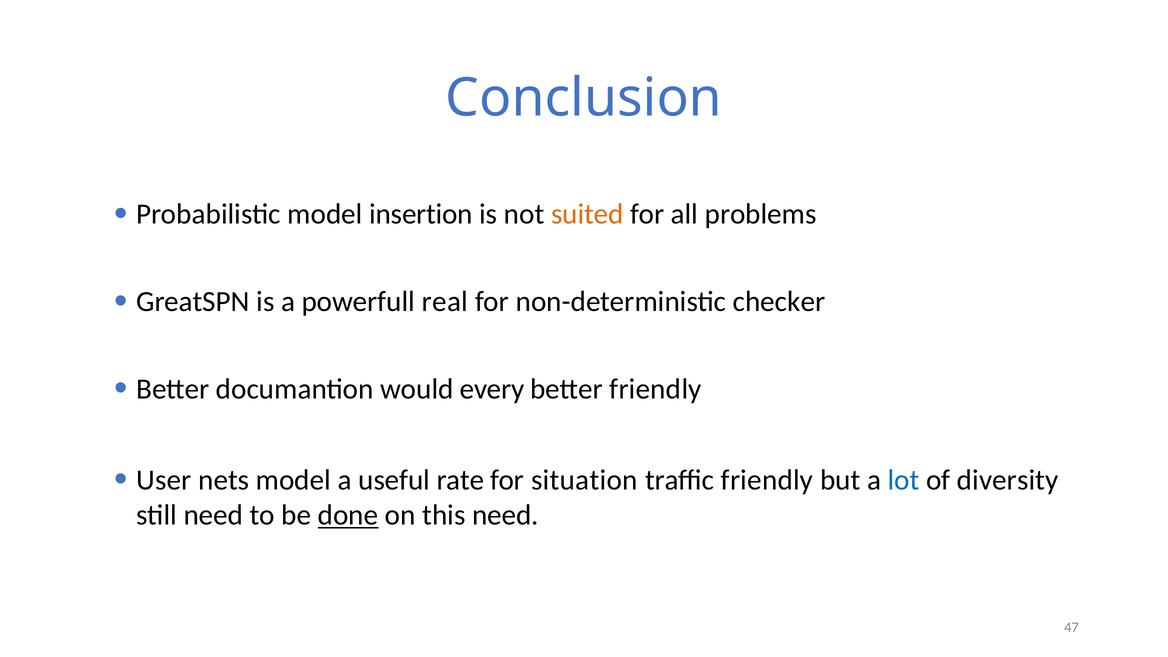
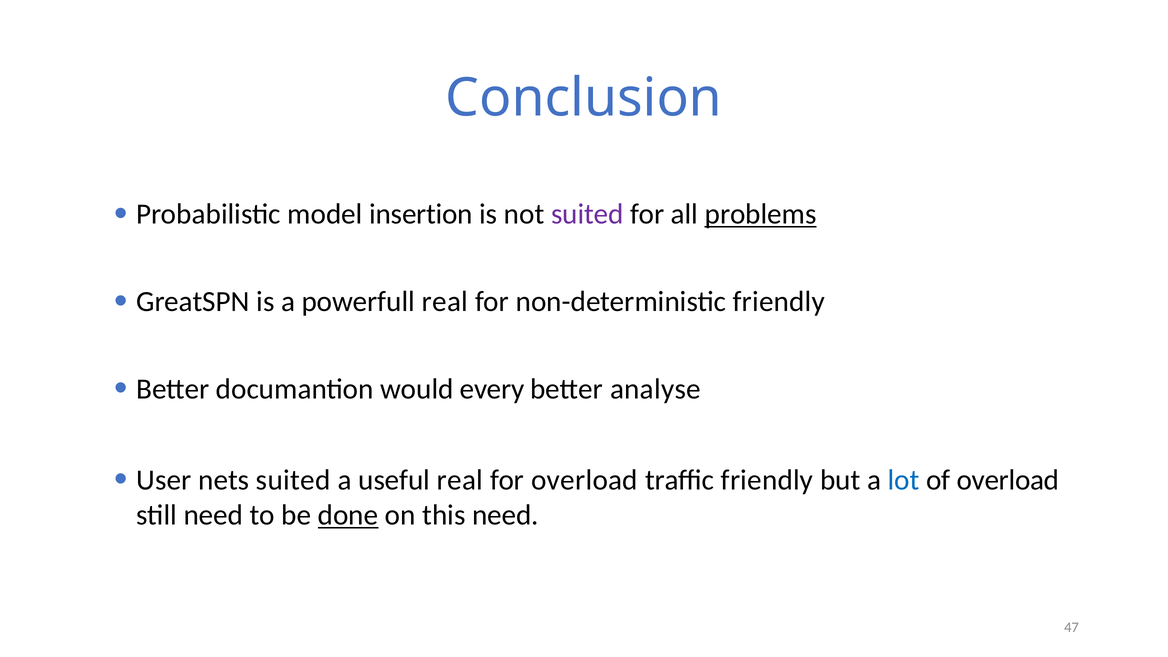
suited colour: orange -> purple (587, 214)
problems underline: none -> present (761, 214)
non-deterministic checker: checker -> friendly (779, 302)
better friendly: friendly -> analyse (655, 389)
nets model: model -> suited (293, 480)
useful rate: rate -> real (460, 480)
for situation: situation -> overload (584, 480)
of diversity: diversity -> overload (1008, 480)
